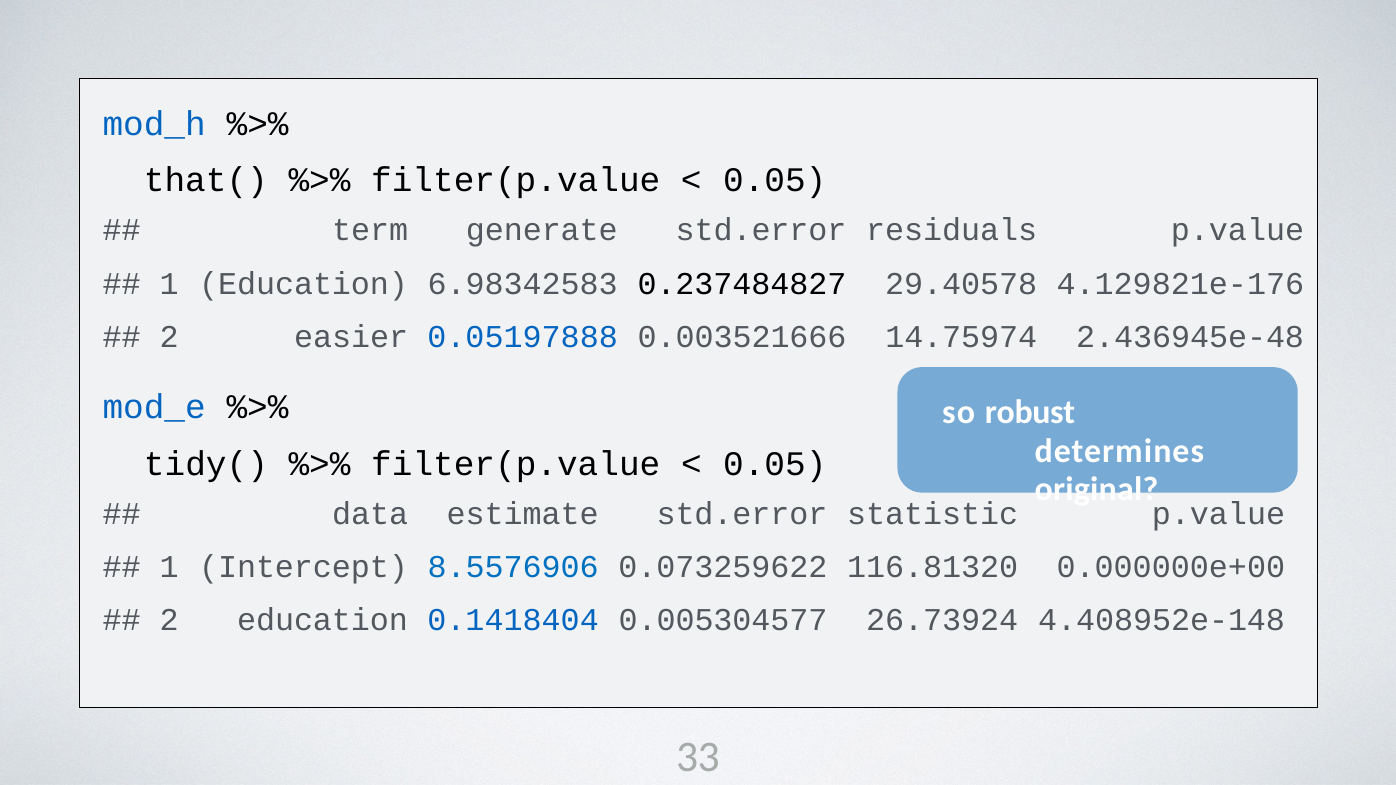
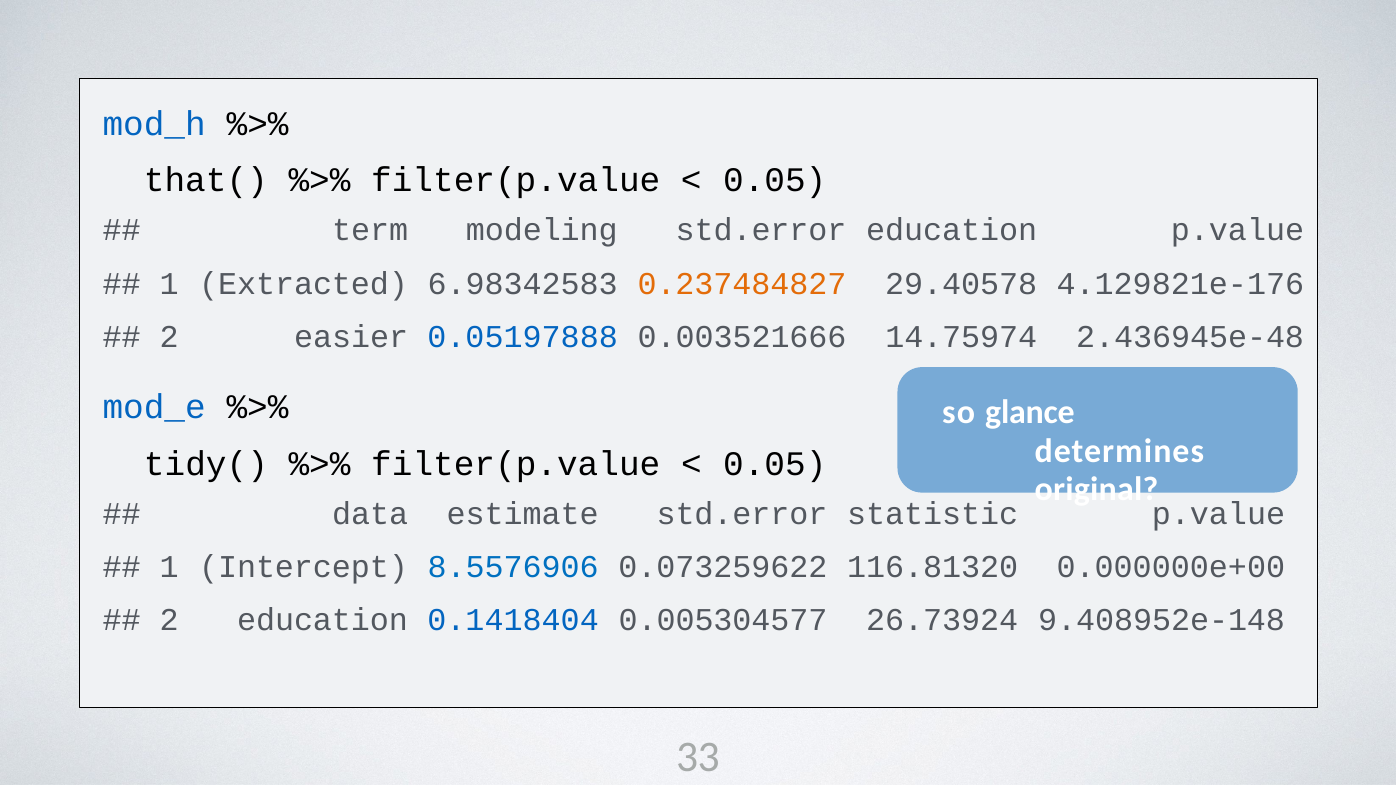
generate: generate -> modeling (542, 230)
std.error residuals: residuals -> education (952, 230)
1 Education: Education -> Extracted (304, 284)
0.237484827 colour: black -> orange (742, 284)
robust: robust -> glance (1030, 413)
4.408952e-148: 4.408952e-148 -> 9.408952e-148 (1162, 620)
